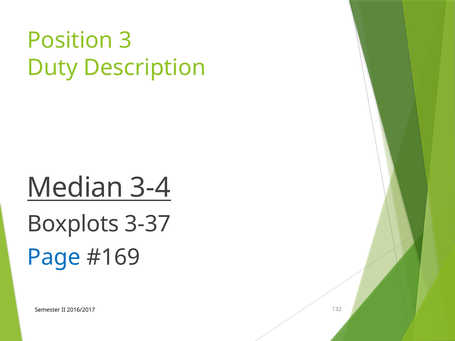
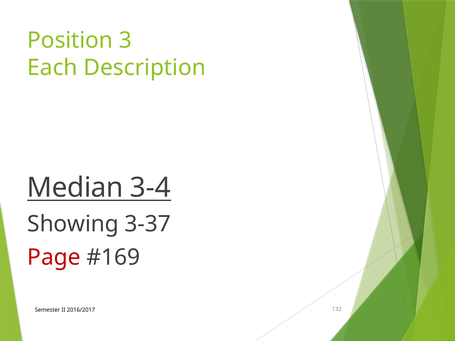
Duty: Duty -> Each (52, 68)
Boxplots: Boxplots -> Showing (73, 224)
Page colour: blue -> red (54, 258)
